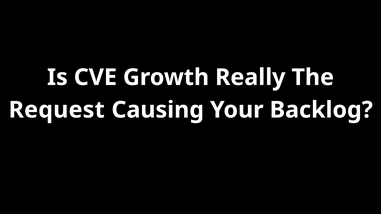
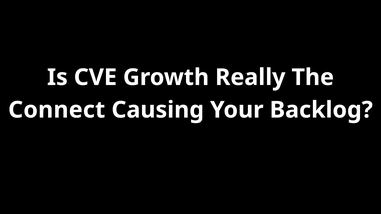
Request: Request -> Connect (57, 110)
